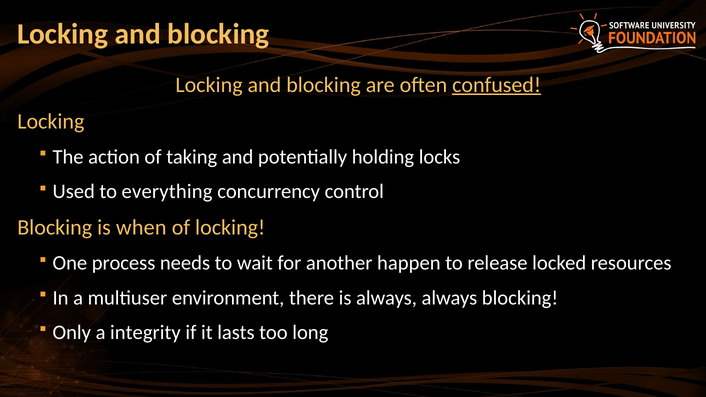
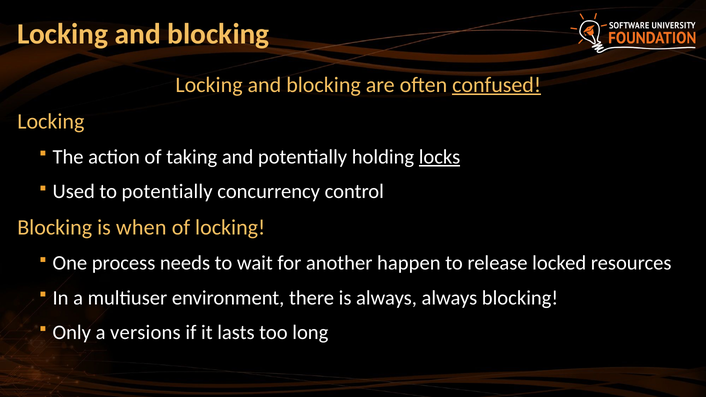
locks underline: none -> present (440, 157)
to everything: everything -> potentially (167, 192)
integrity: integrity -> versions (145, 333)
